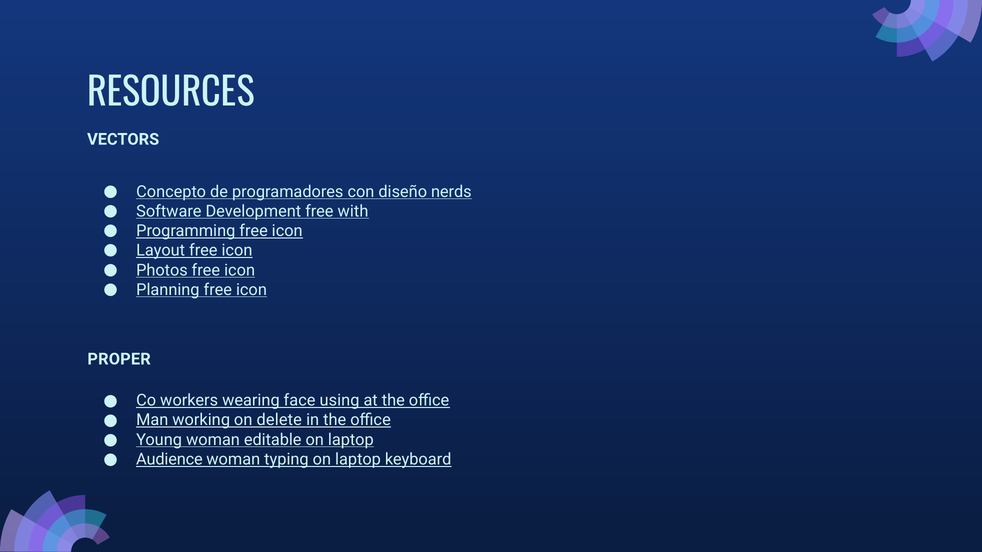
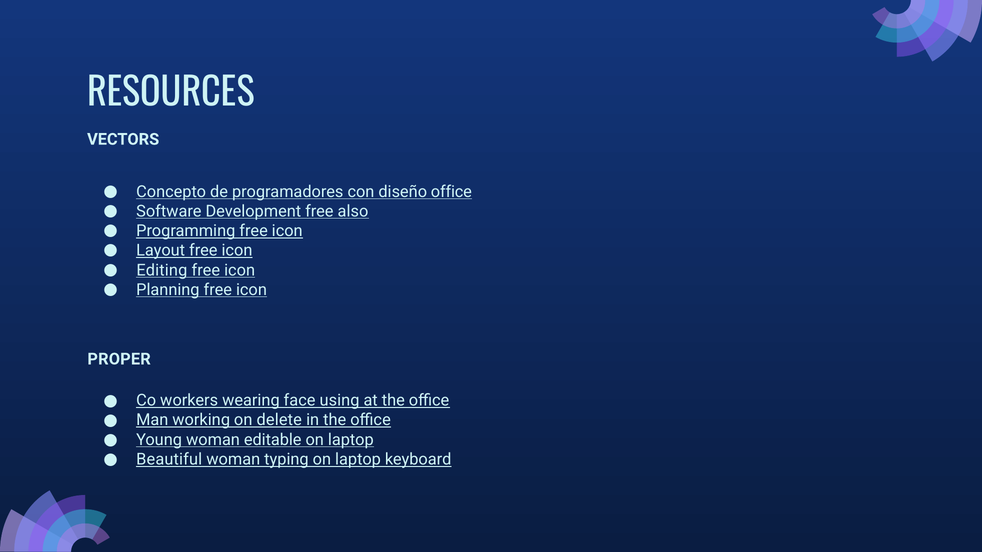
diseño nerds: nerds -> office (451, 192)
with: with -> also (353, 211)
Photos: Photos -> Editing (162, 270)
Audience: Audience -> Beautiful (169, 460)
